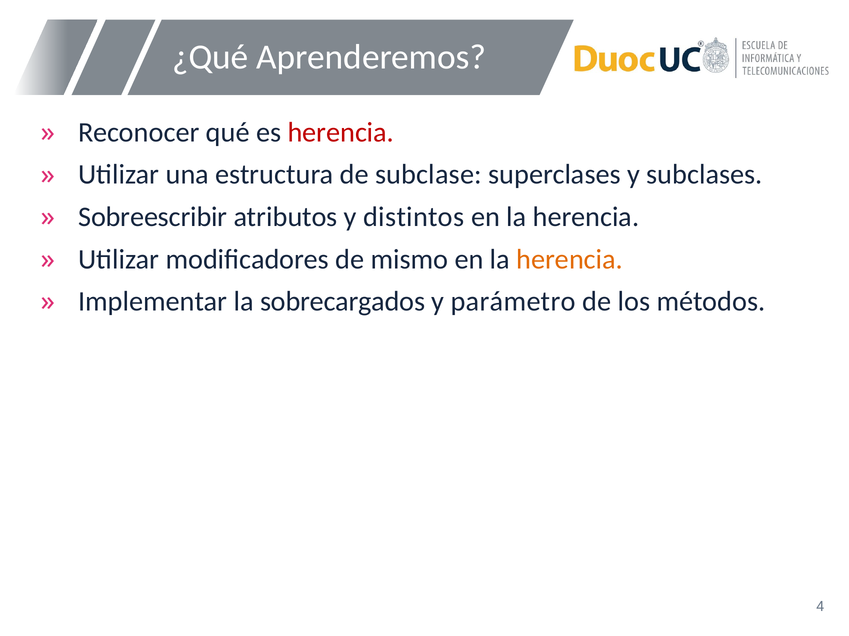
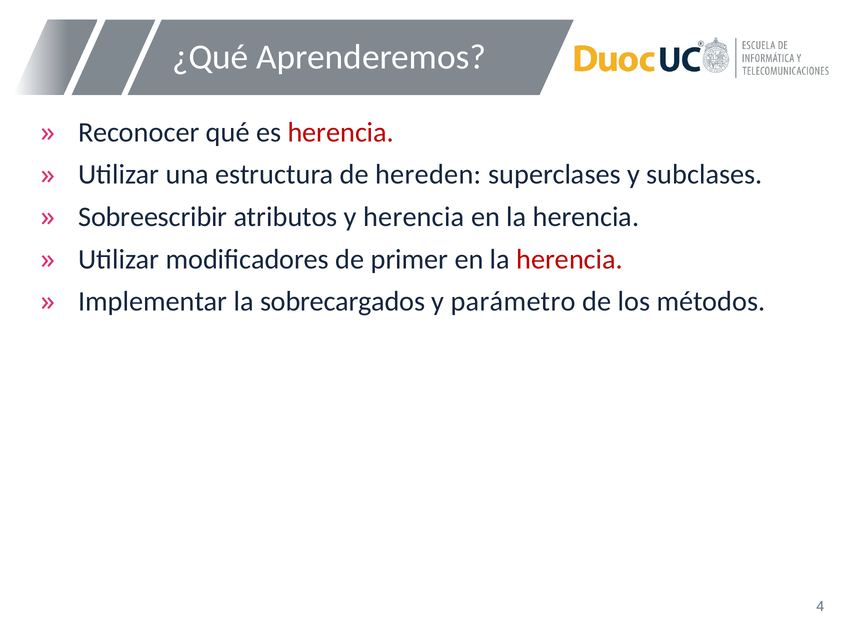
subclase: subclase -> hereden (428, 175)
y distintos: distintos -> herencia (414, 217)
mismo: mismo -> primer (410, 260)
herencia colour: orange -> red (570, 260)
